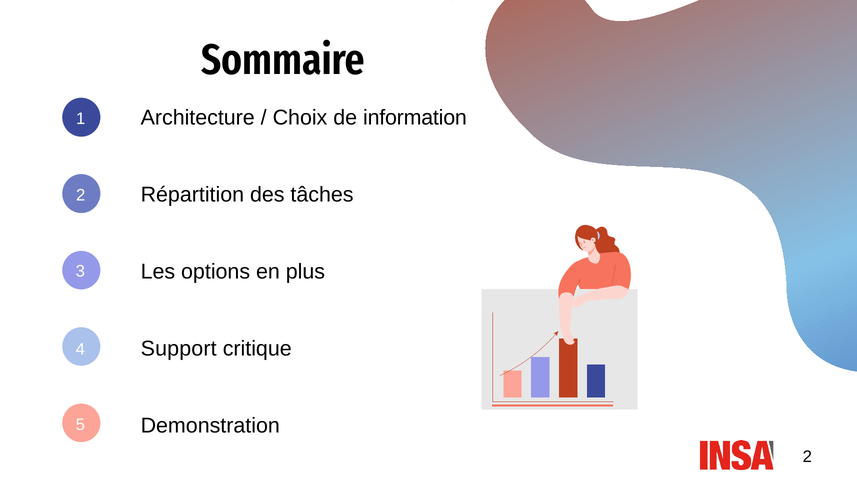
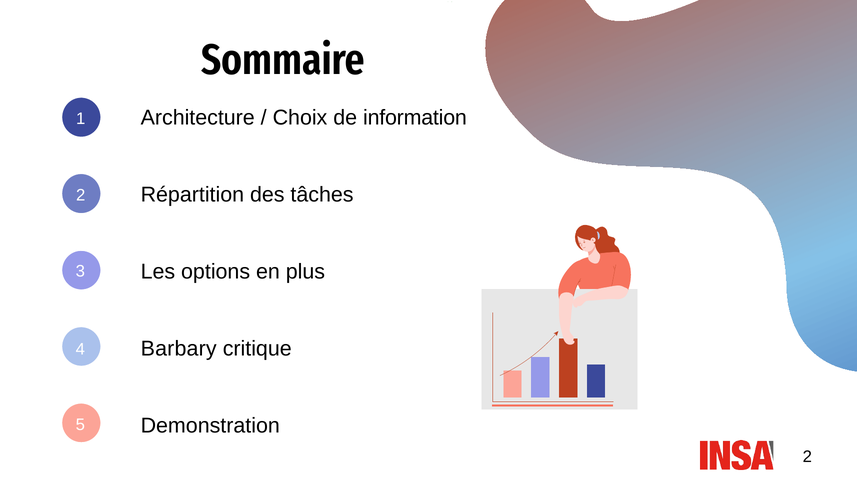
Support: Support -> Barbary (179, 349)
